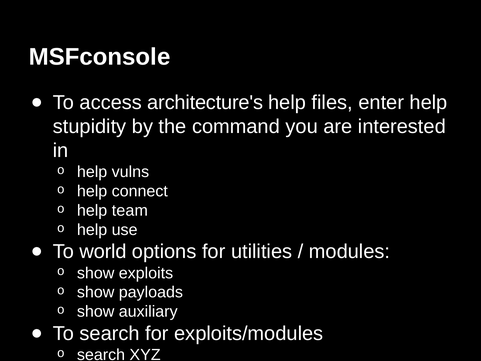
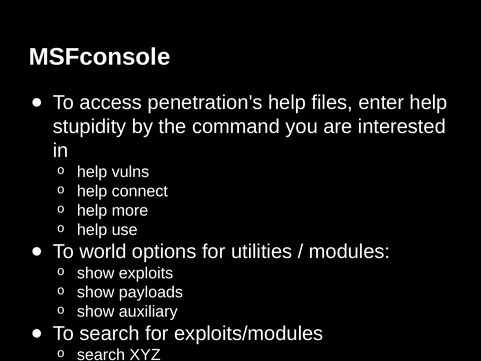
architecture's: architecture's -> penetration's (205, 102)
team: team -> more (130, 210)
